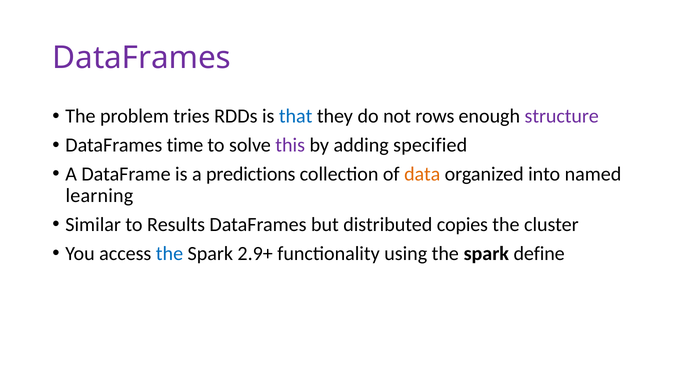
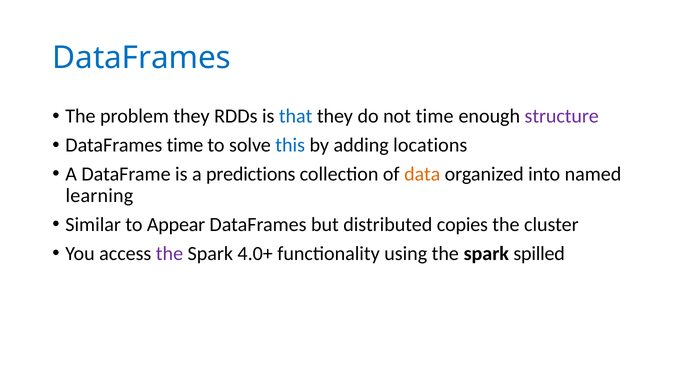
DataFrames colour: purple -> blue (142, 58)
problem tries: tries -> they (192, 116)
not rows: rows -> time (435, 116)
this colour: purple -> blue (290, 145)
specified: specified -> locations (430, 145)
Results: Results -> Appear (176, 225)
the colour: blue -> purple (169, 253)
2.9+: 2.9+ -> 4.0+ (255, 253)
define: define -> spilled (539, 253)
